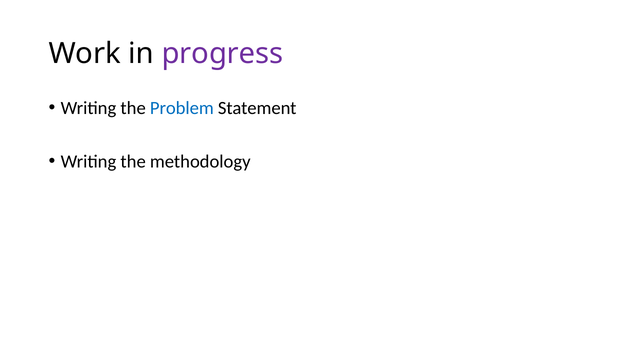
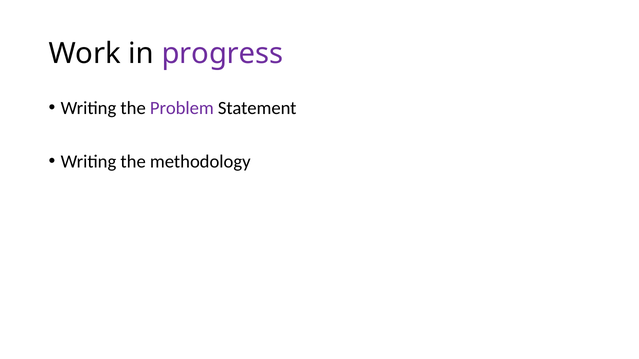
Problem colour: blue -> purple (182, 108)
